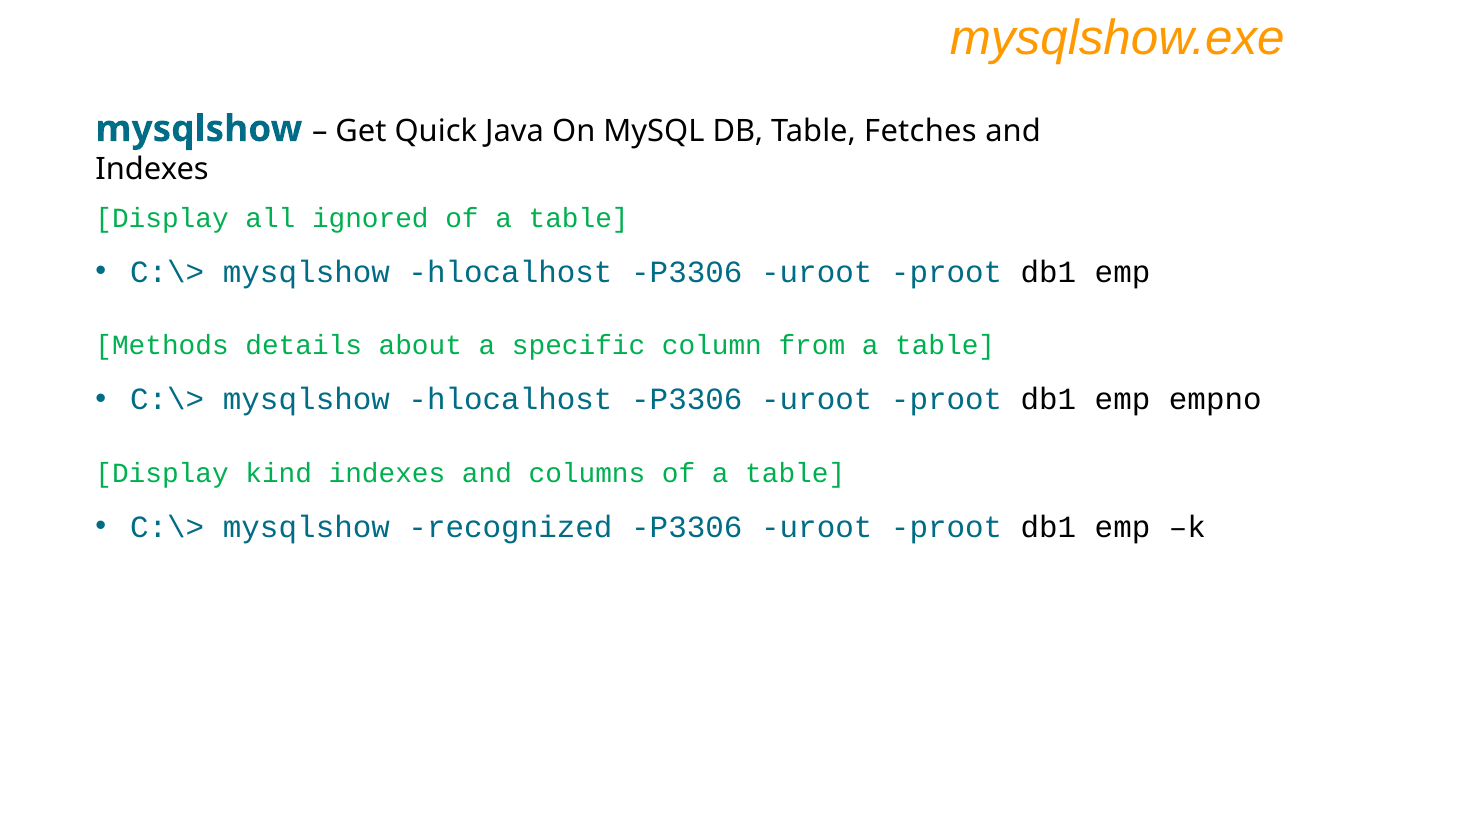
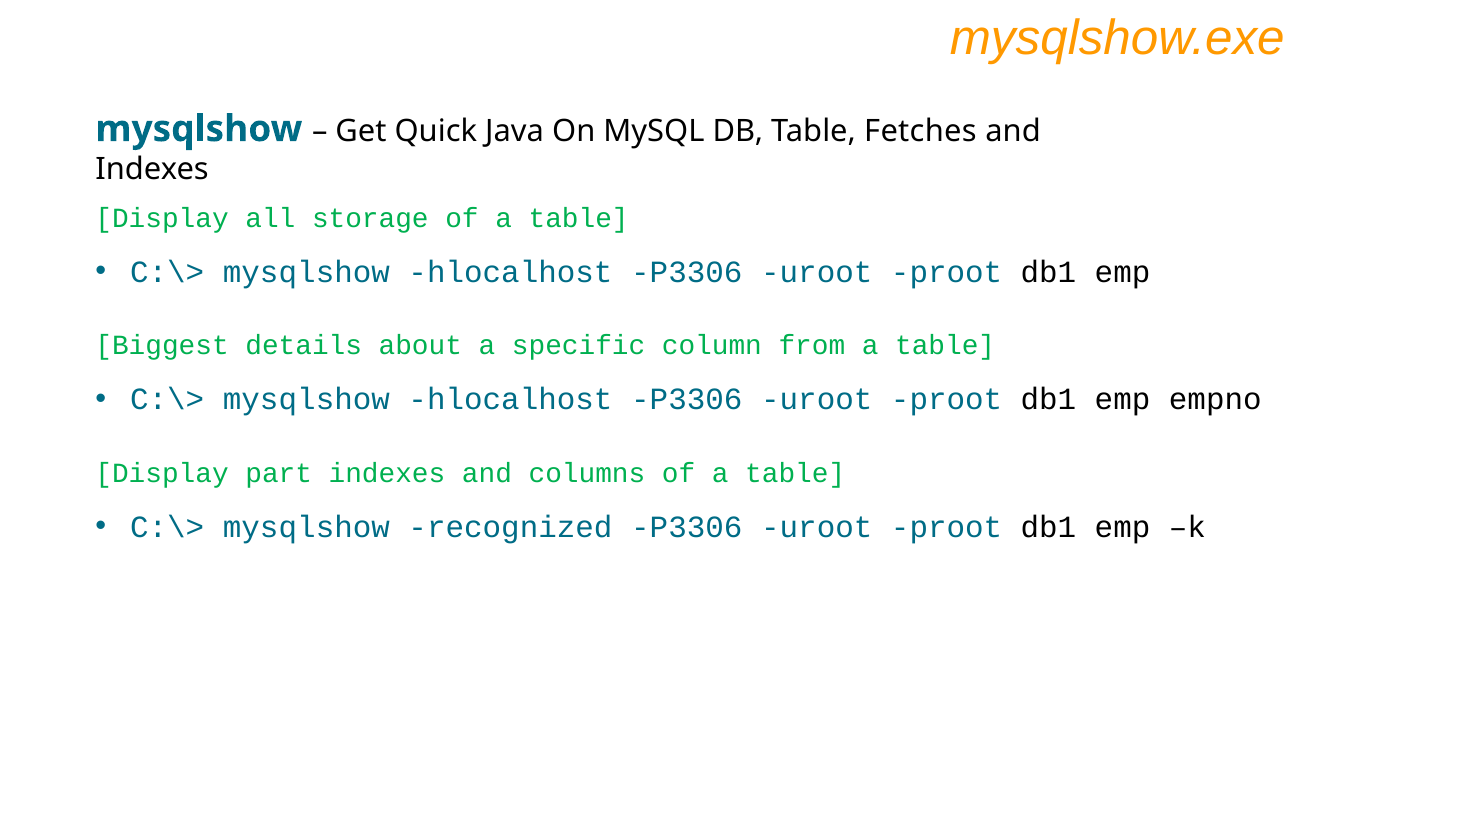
ignored: ignored -> storage (370, 218)
Methods: Methods -> Biggest (162, 346)
kind: kind -> part (279, 473)
